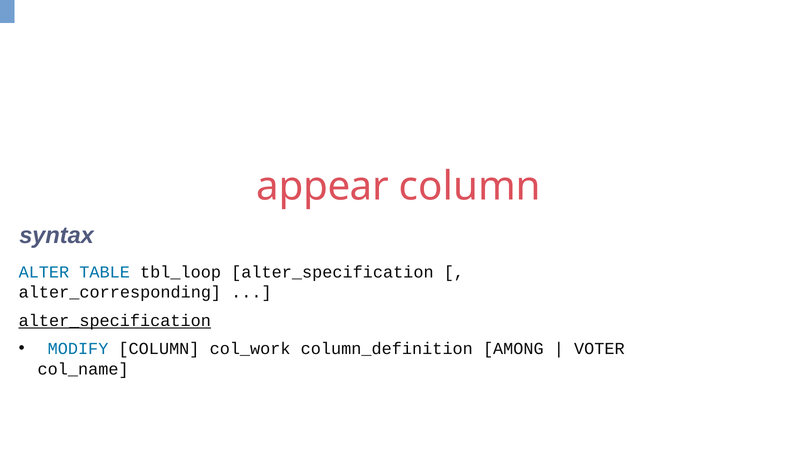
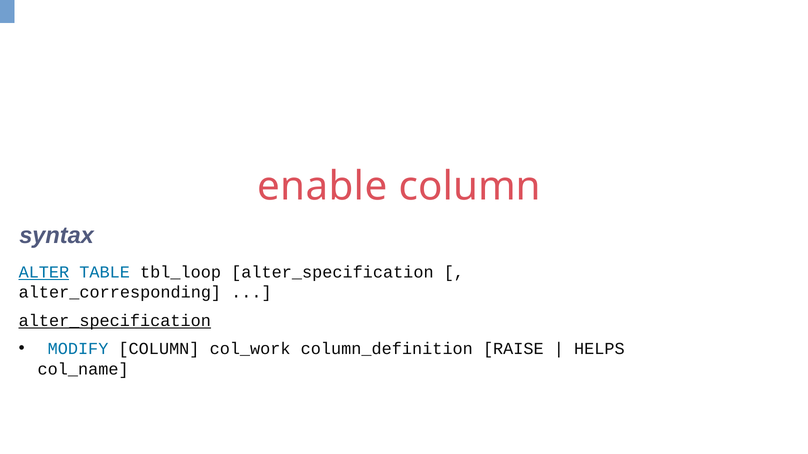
appear: appear -> enable (322, 187)
ALTER underline: none -> present (44, 272)
AMONG: AMONG -> RAISE (513, 349)
VOTER: VOTER -> HELPS (599, 349)
